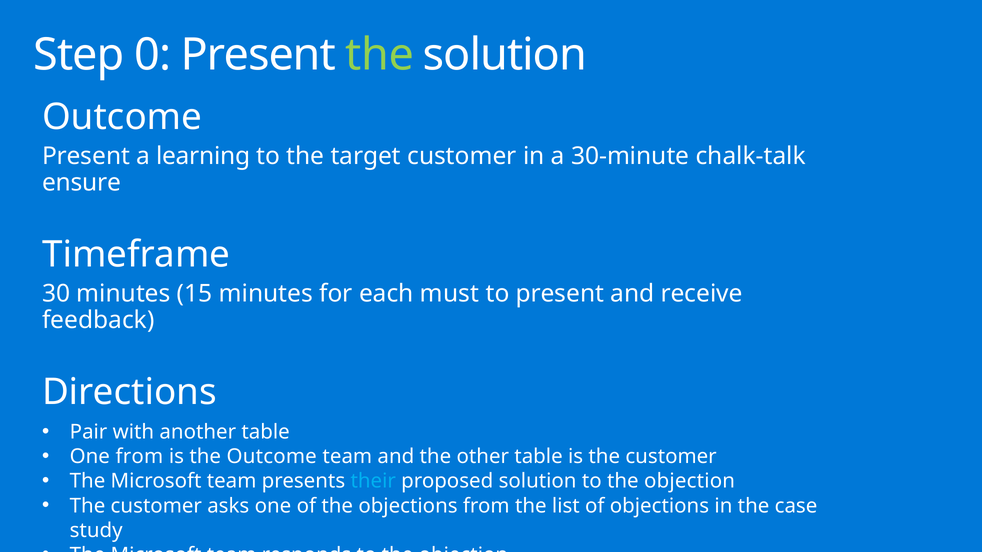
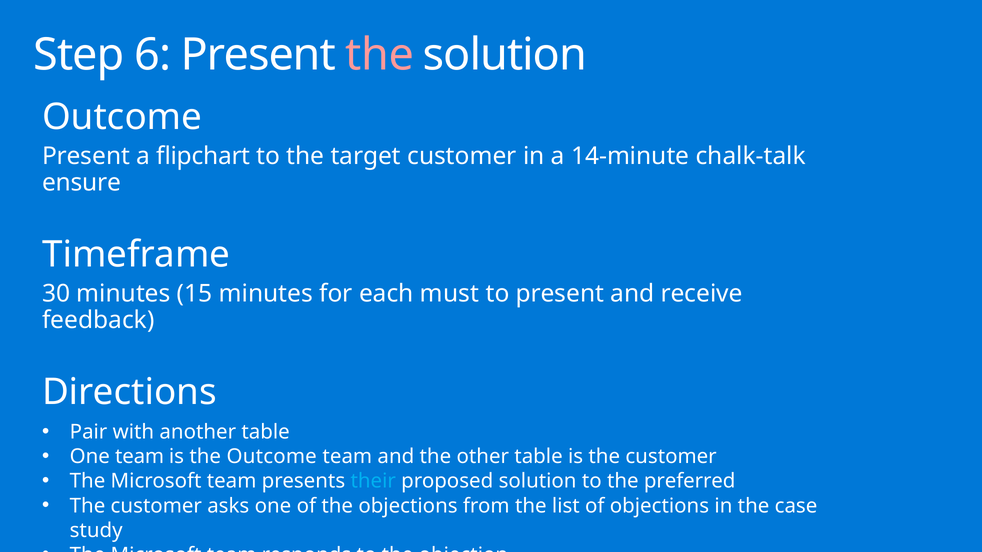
0: 0 -> 6 (153, 55)
the colour: light green -> pink (380, 55)
learning: learning -> flipchart (203, 156)
30-minute: 30-minute -> 14-minute (630, 156)
One from: from -> team (140, 457)
solution to the objection: objection -> preferred (690, 482)
